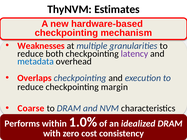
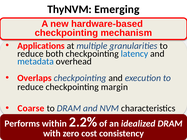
Estimates: Estimates -> Emerging (117, 9)
Weaknesses: Weaknesses -> Applications (41, 46)
latency colour: purple -> blue (134, 54)
1.0%: 1.0% -> 2.2% (83, 122)
